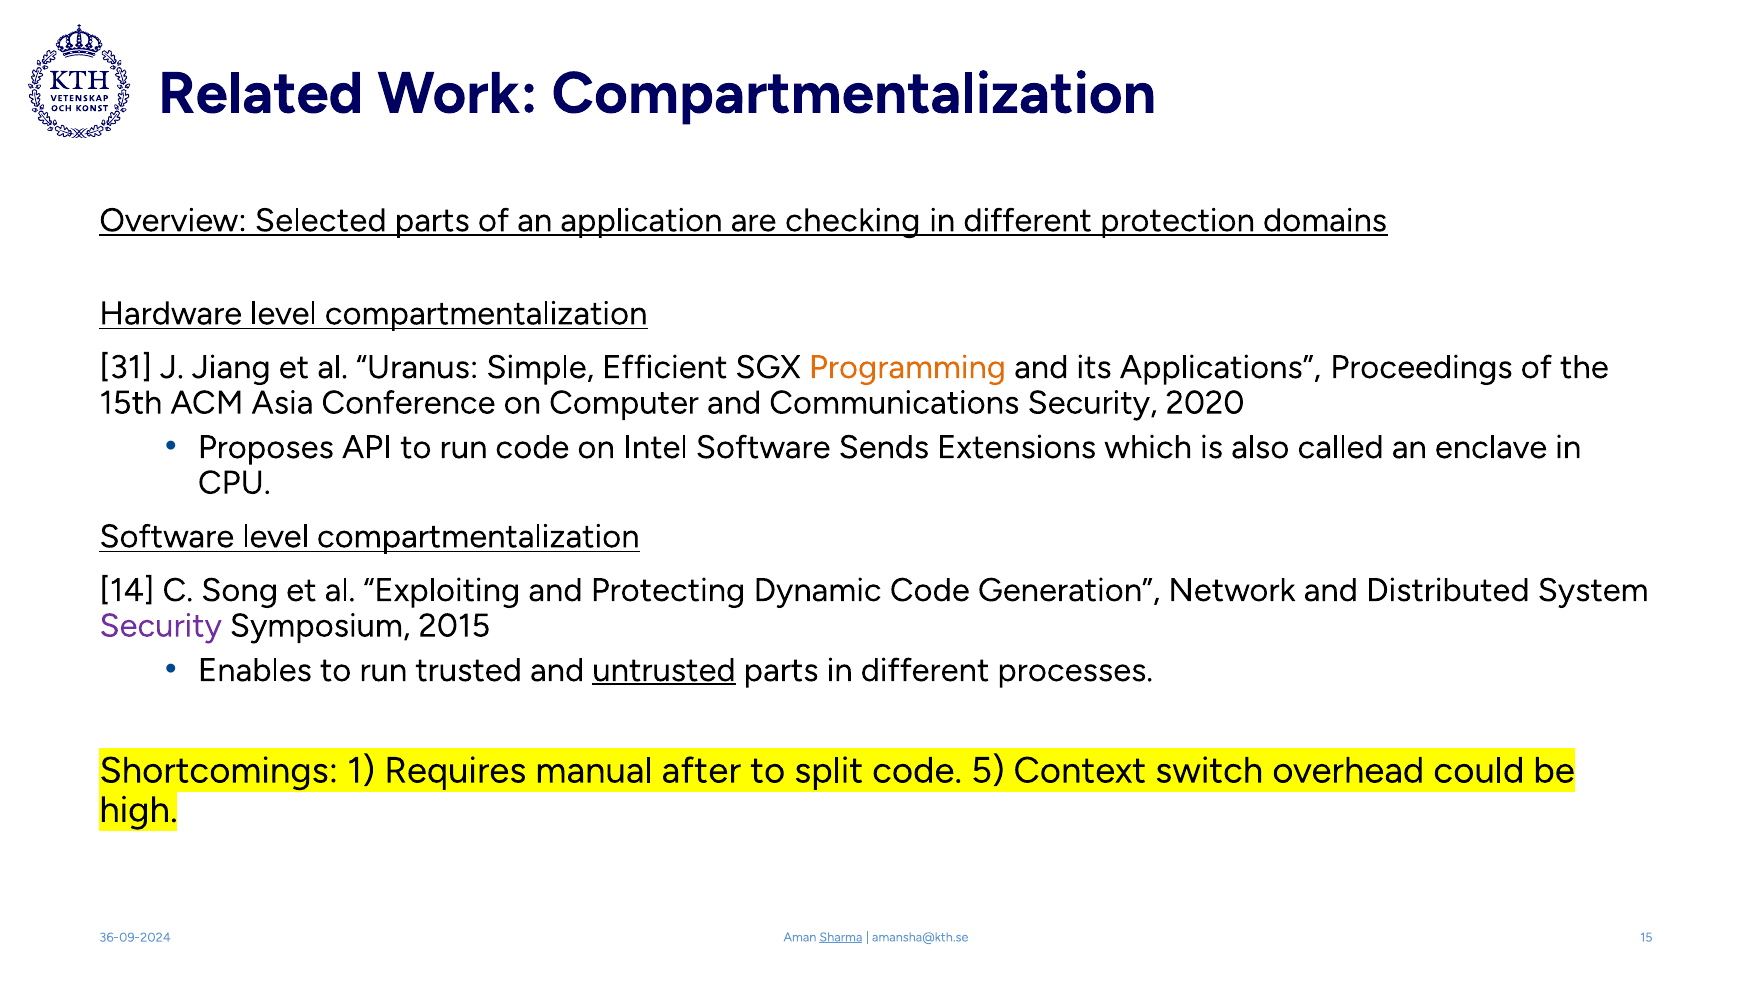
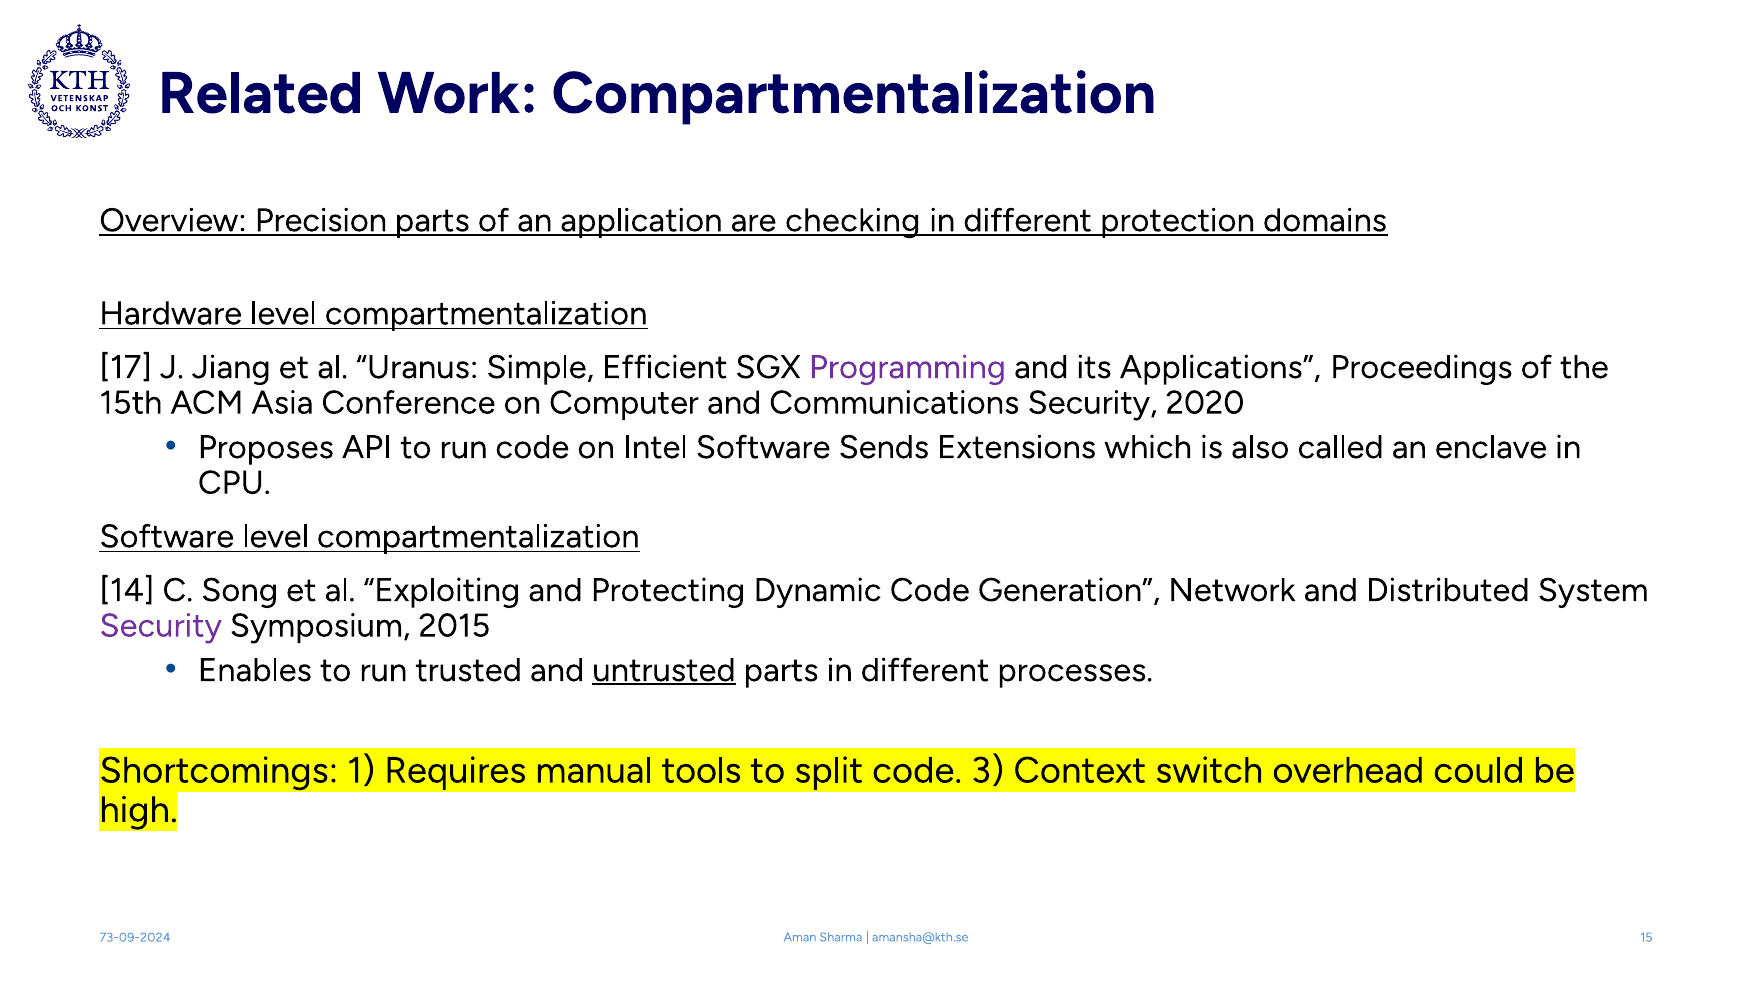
Selected: Selected -> Precision (321, 221)
31: 31 -> 17 (126, 367)
Programming colour: orange -> purple (907, 367)
after: after -> tools (702, 771)
5: 5 -> 3 (988, 771)
Sharma underline: present -> none (841, 938)
36-09-2024: 36-09-2024 -> 73-09-2024 (135, 938)
